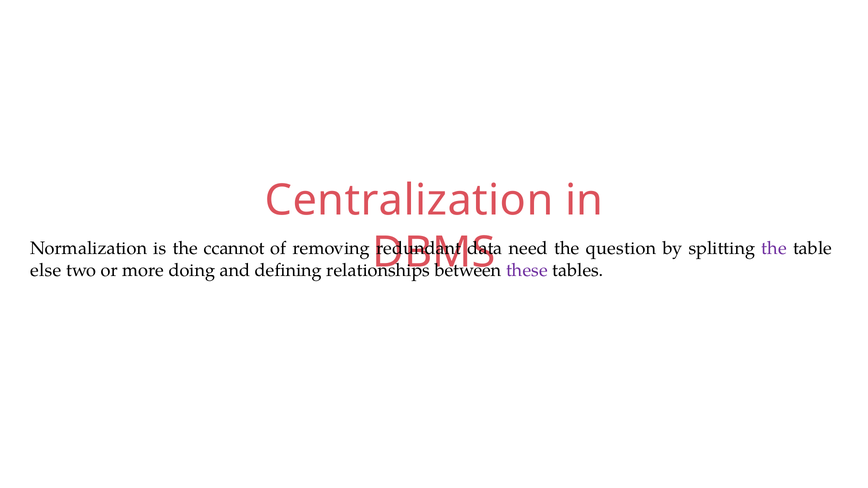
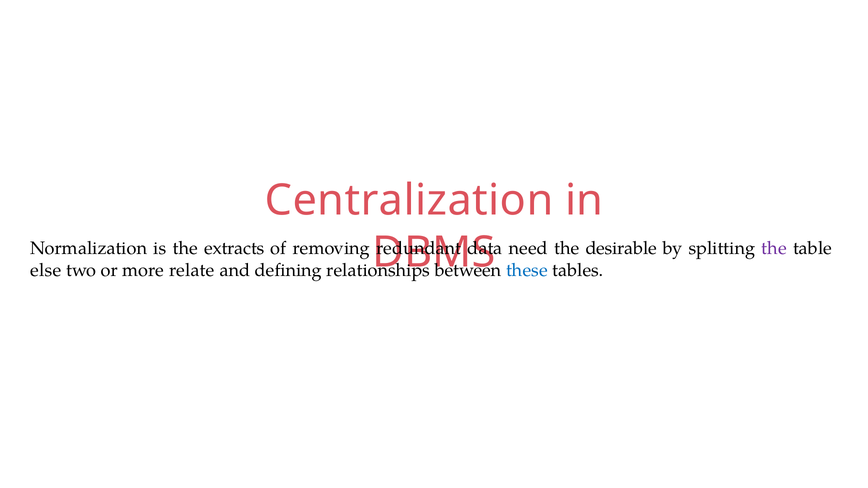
ccannot: ccannot -> extracts (234, 249)
question: question -> desirable (621, 249)
doing: doing -> relate (192, 270)
these colour: purple -> blue (527, 270)
